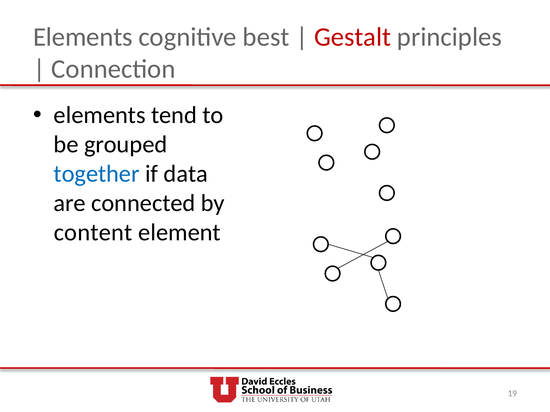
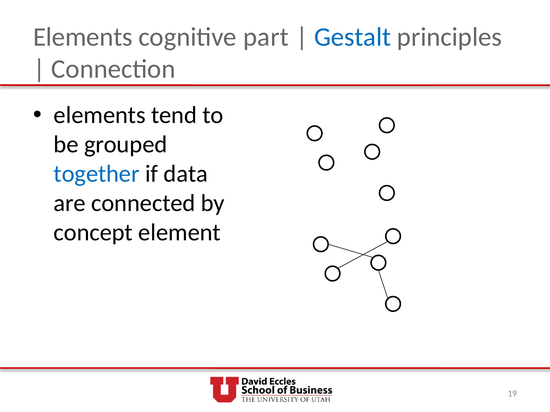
best: best -> part (266, 37)
Gestalt colour: red -> blue (353, 37)
content: content -> concept (93, 233)
